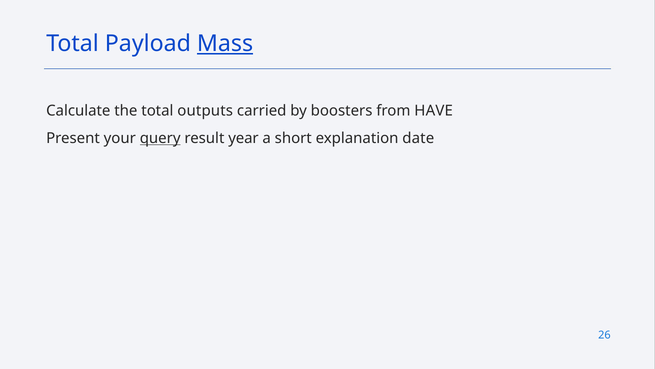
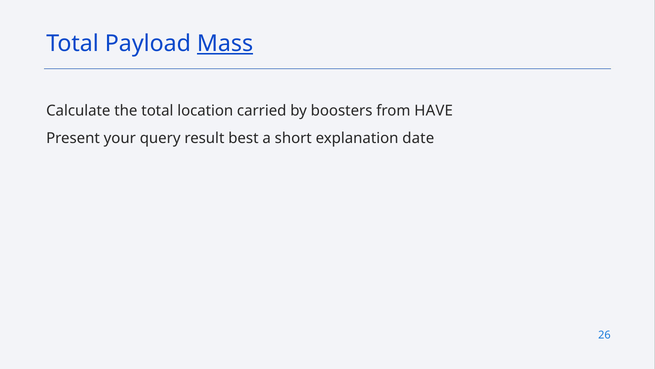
outputs: outputs -> location (205, 111)
query underline: present -> none (160, 138)
year: year -> best (243, 138)
